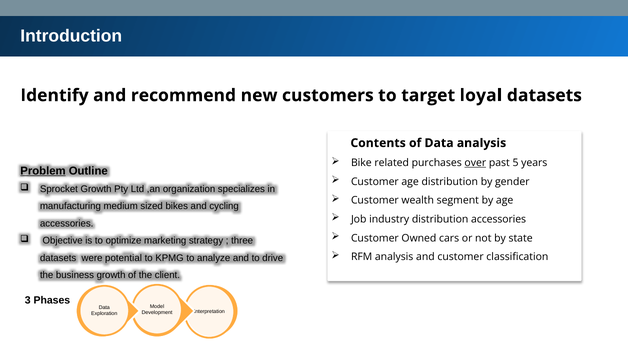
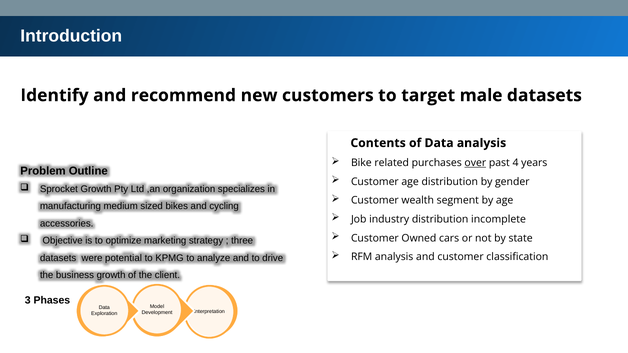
loyal: loyal -> male (481, 95)
5: 5 -> 4 (516, 163)
Problem underline: present -> none (43, 171)
distribution accessories: accessories -> incomplete (499, 219)
